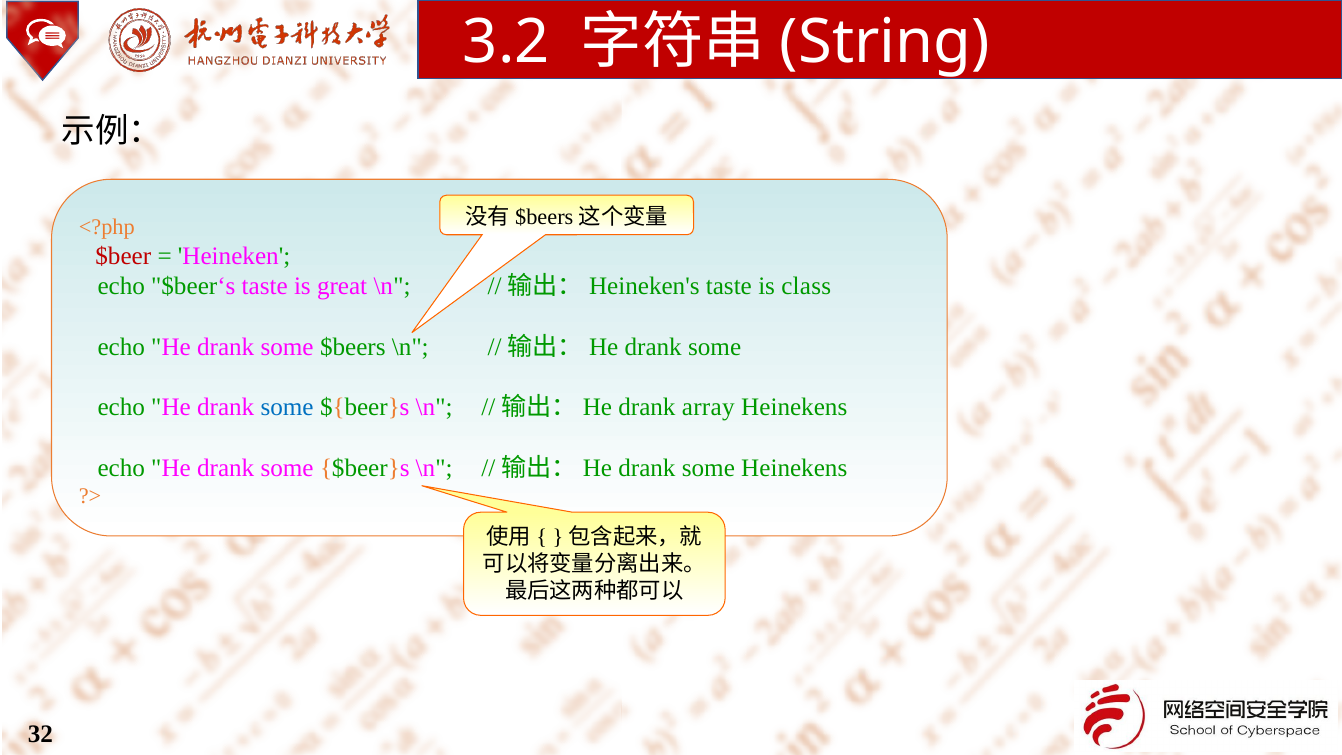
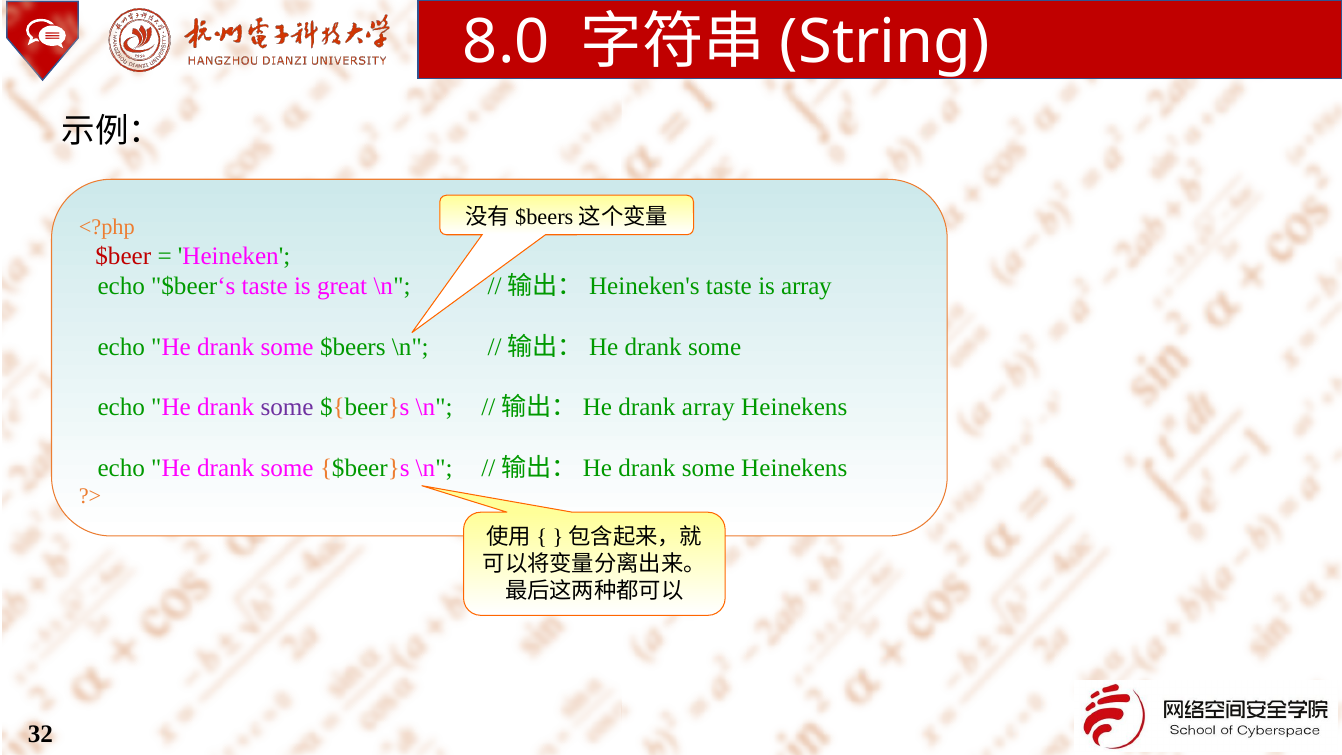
3.2: 3.2 -> 8.0 (506, 42)
is class: class -> array (806, 286)
some colour: blue -> purple (287, 407)
